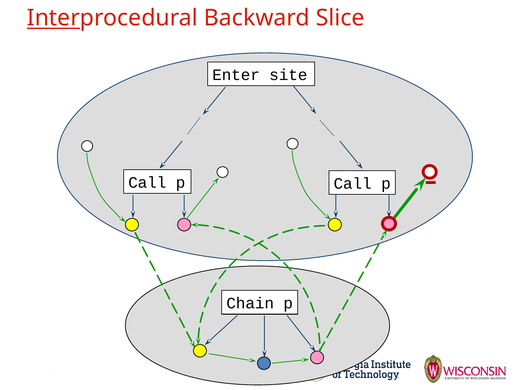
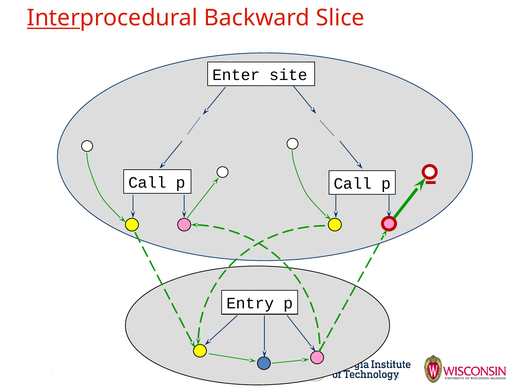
Chain: Chain -> Entry (250, 303)
